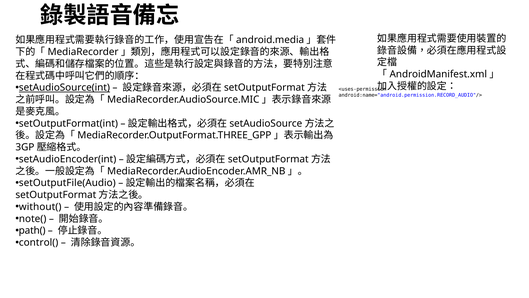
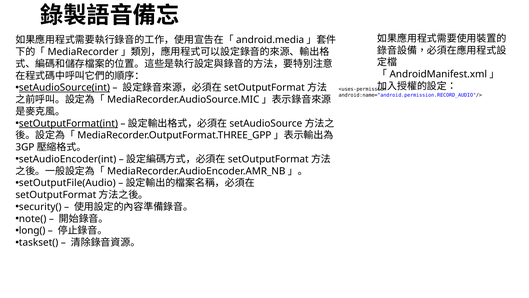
setOutputFormat(int underline: none -> present (68, 123)
without(: without( -> security( (40, 207)
path(: path( -> long( (32, 230)
control(: control( -> taskset( (39, 242)
